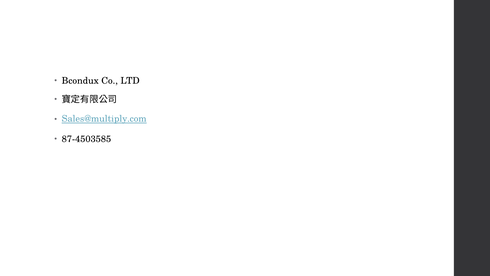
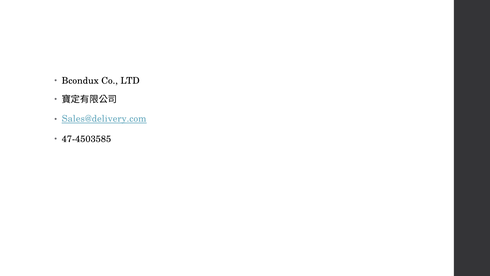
Sales@multiply.com: Sales@multiply.com -> Sales@delivery.com (104, 119)
87-4503585: 87-4503585 -> 47-4503585 (86, 139)
